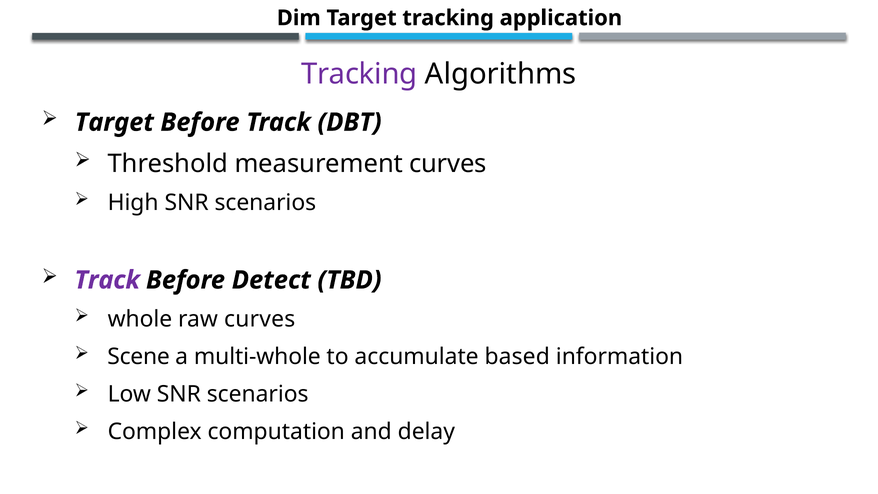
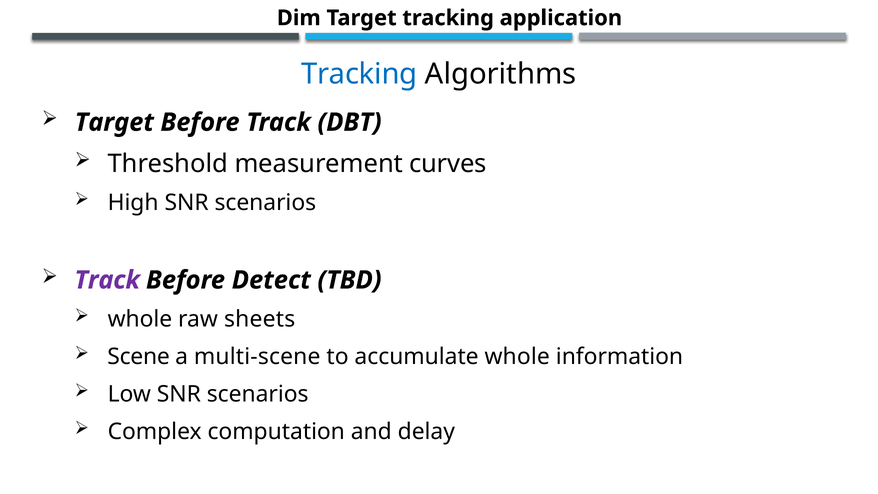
Tracking colour: purple -> blue (359, 74)
raw curves: curves -> sheets (260, 319)
multi-whole: multi-whole -> multi-scene (257, 356)
accumulate based: based -> whole (517, 356)
